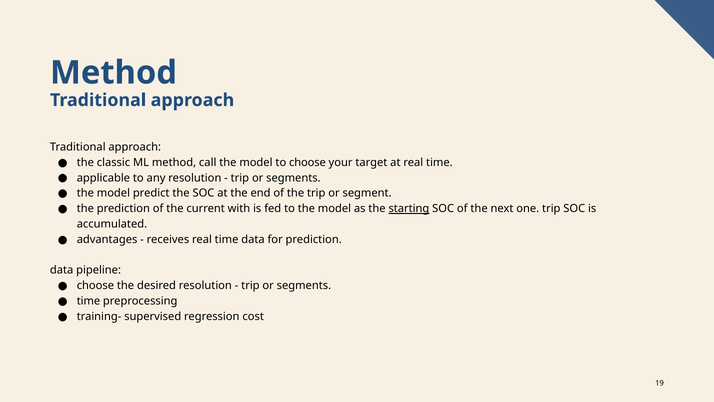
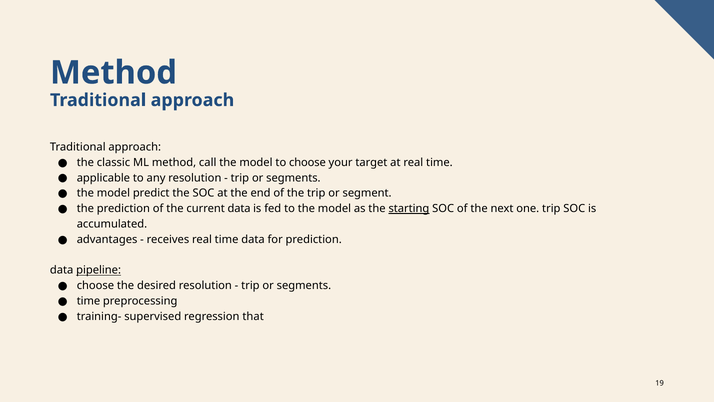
current with: with -> data (239, 208)
pipeline underline: none -> present (99, 270)
cost: cost -> that (253, 316)
